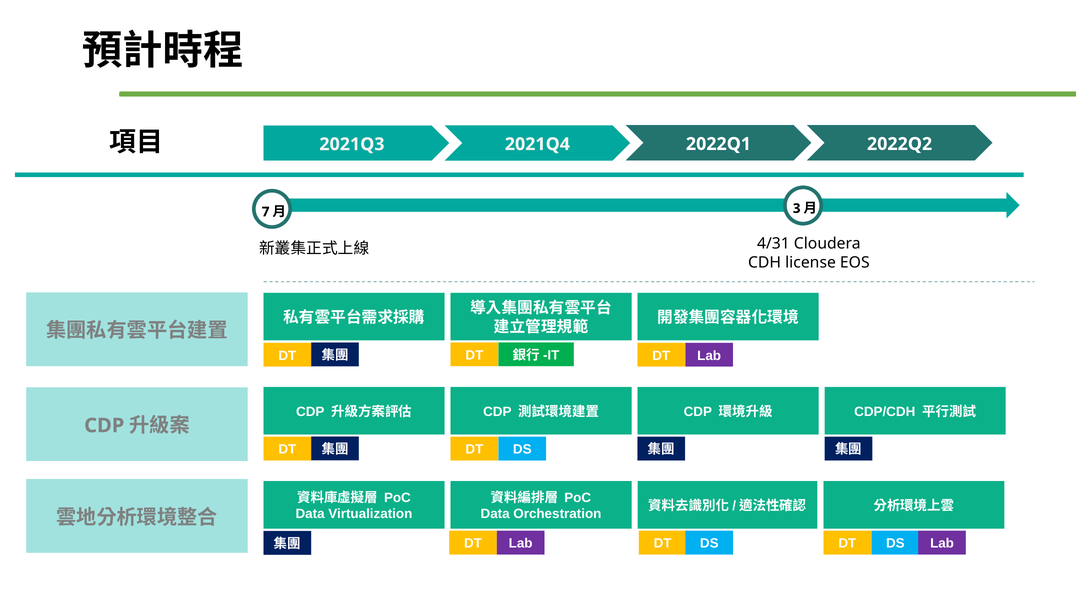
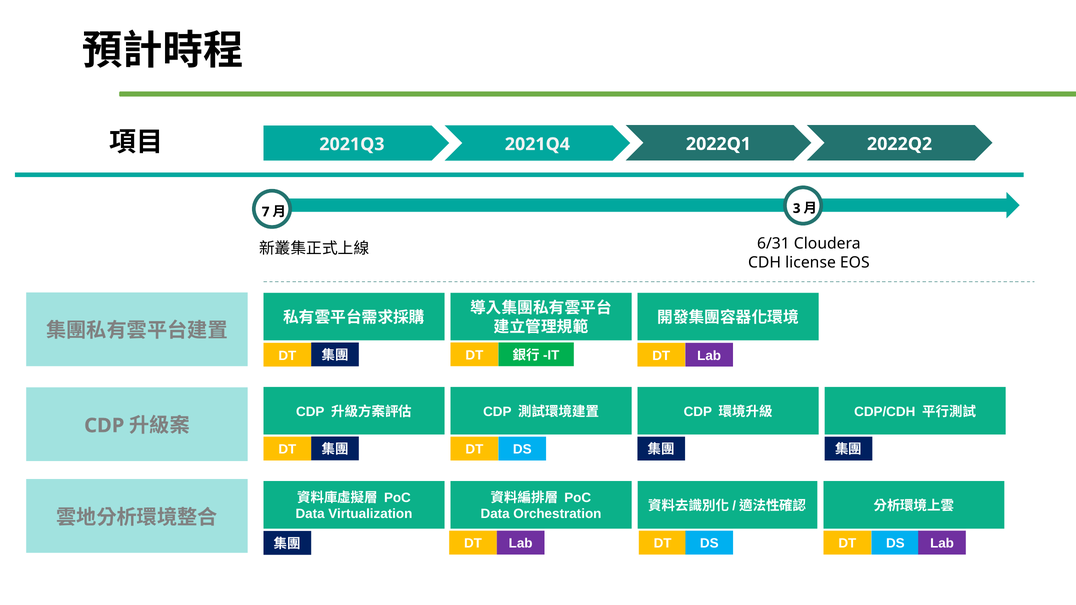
4/31: 4/31 -> 6/31 (773, 244)
